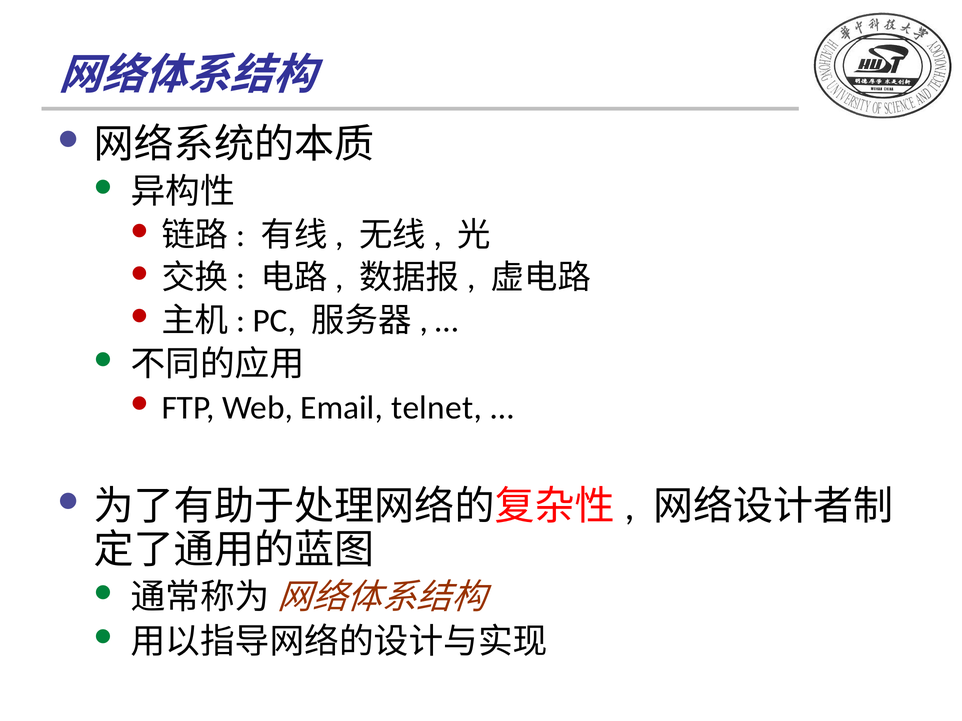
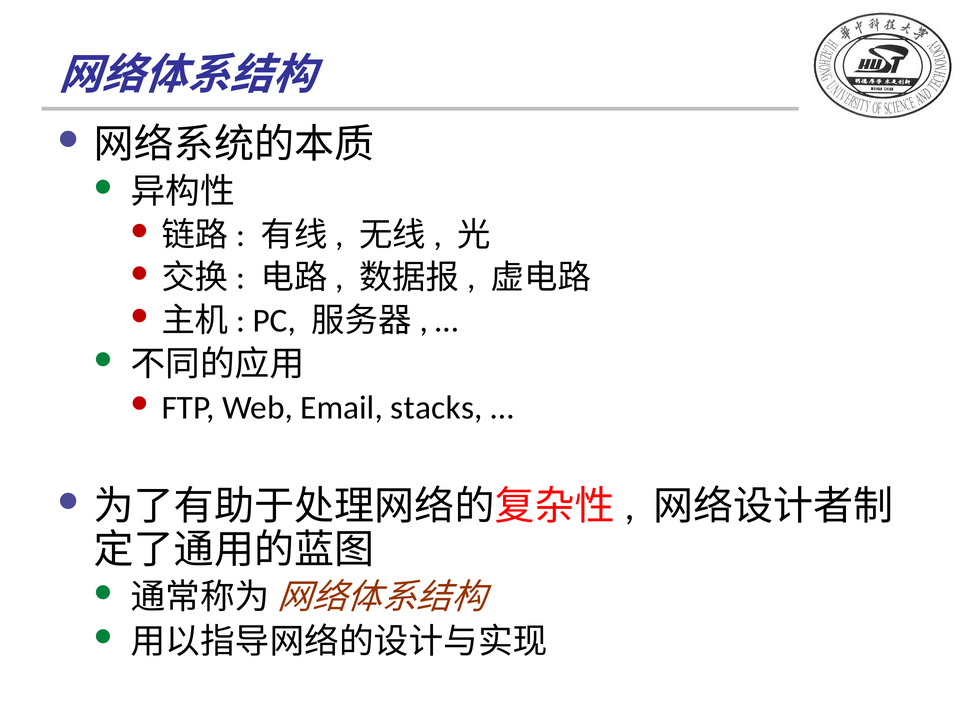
telnet: telnet -> stacks (437, 408)
